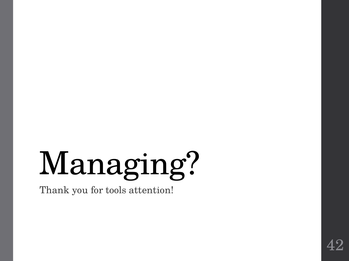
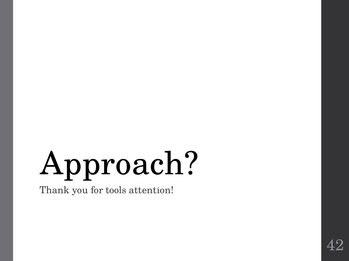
Managing: Managing -> Approach (119, 164)
